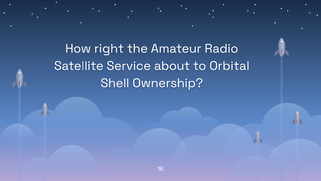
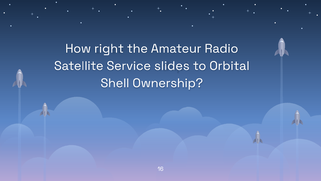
about: about -> slides (172, 66)
